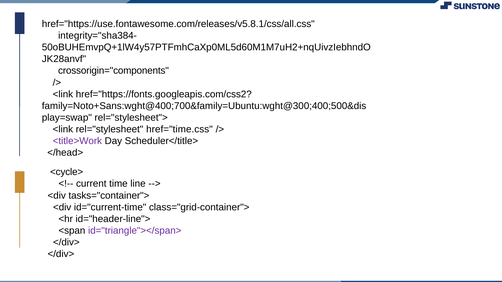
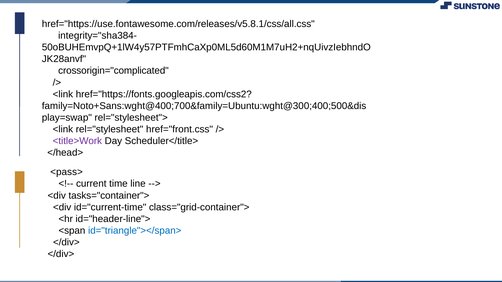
crossorigin="components: crossorigin="components -> crossorigin="complicated (113, 71)
href="time.css: href="time.css -> href="front.css (180, 129)
<cycle>: <cycle> -> <pass> (67, 172)
id="triangle"></span> colour: purple -> blue (135, 231)
